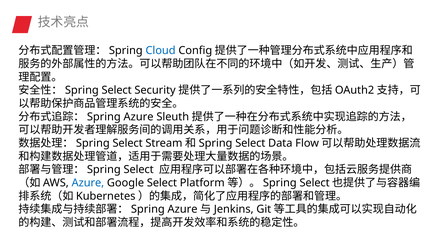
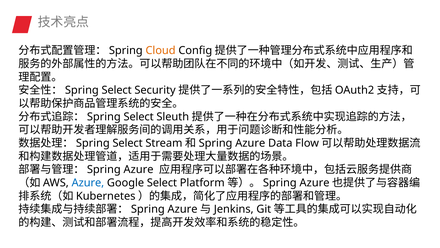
Cloud colour: blue -> orange (161, 51)
Azure: Azure -> Select (139, 117)
Select: Select -> Azure (250, 143)
Select: Select -> Azure (139, 169)
Select: Select -> Azure (315, 183)
